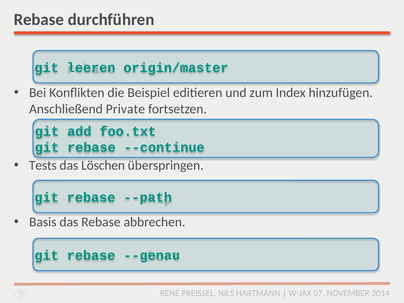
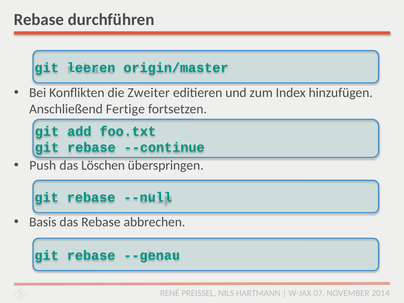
Beispiel: Beispiel -> Zweiter (149, 93)
Private: Private -> Fertige (125, 109)
Tests: Tests -> Push (43, 165)
--path: --path -> --null (148, 197)
